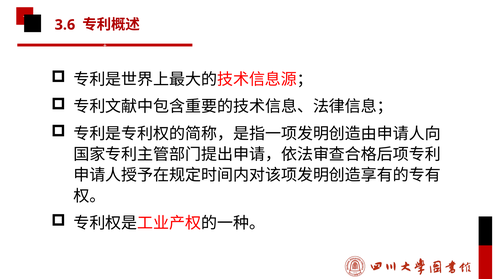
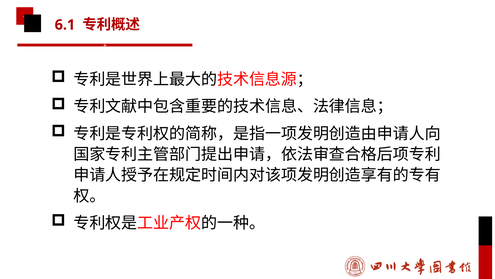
3.6: 3.6 -> 6.1 (65, 25)
